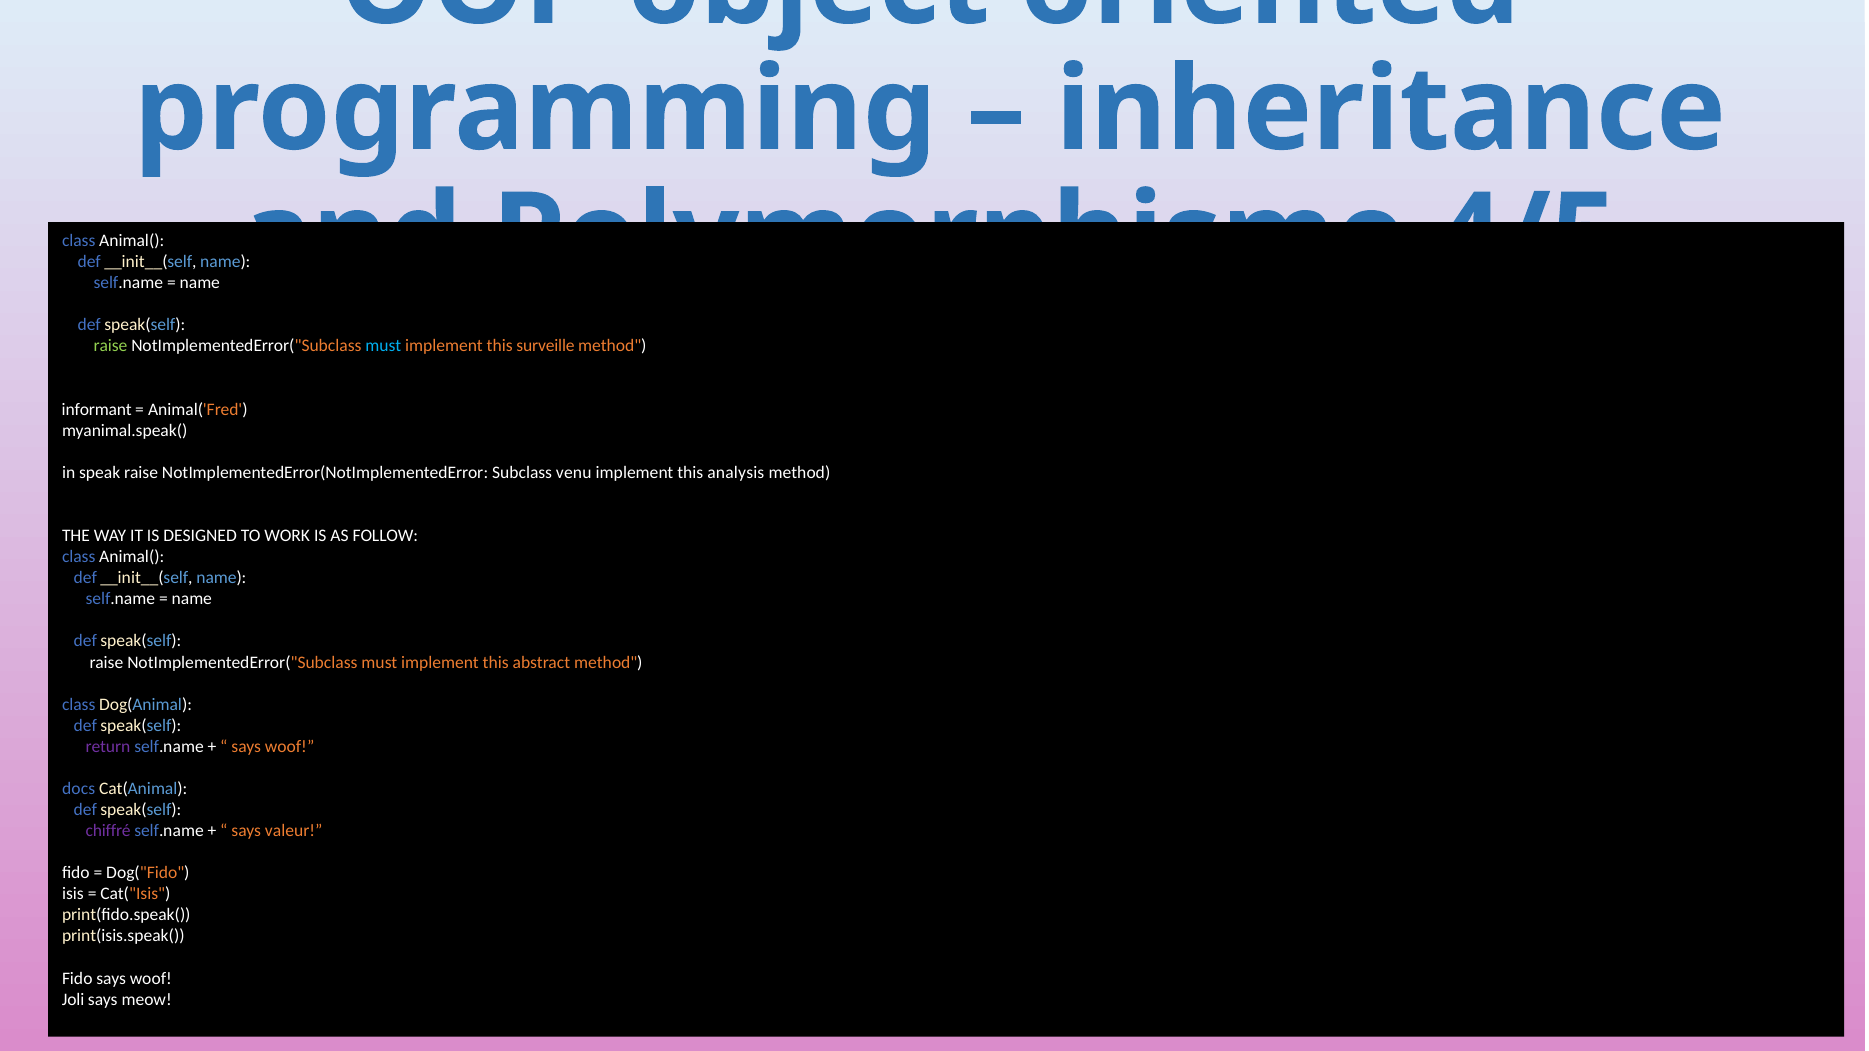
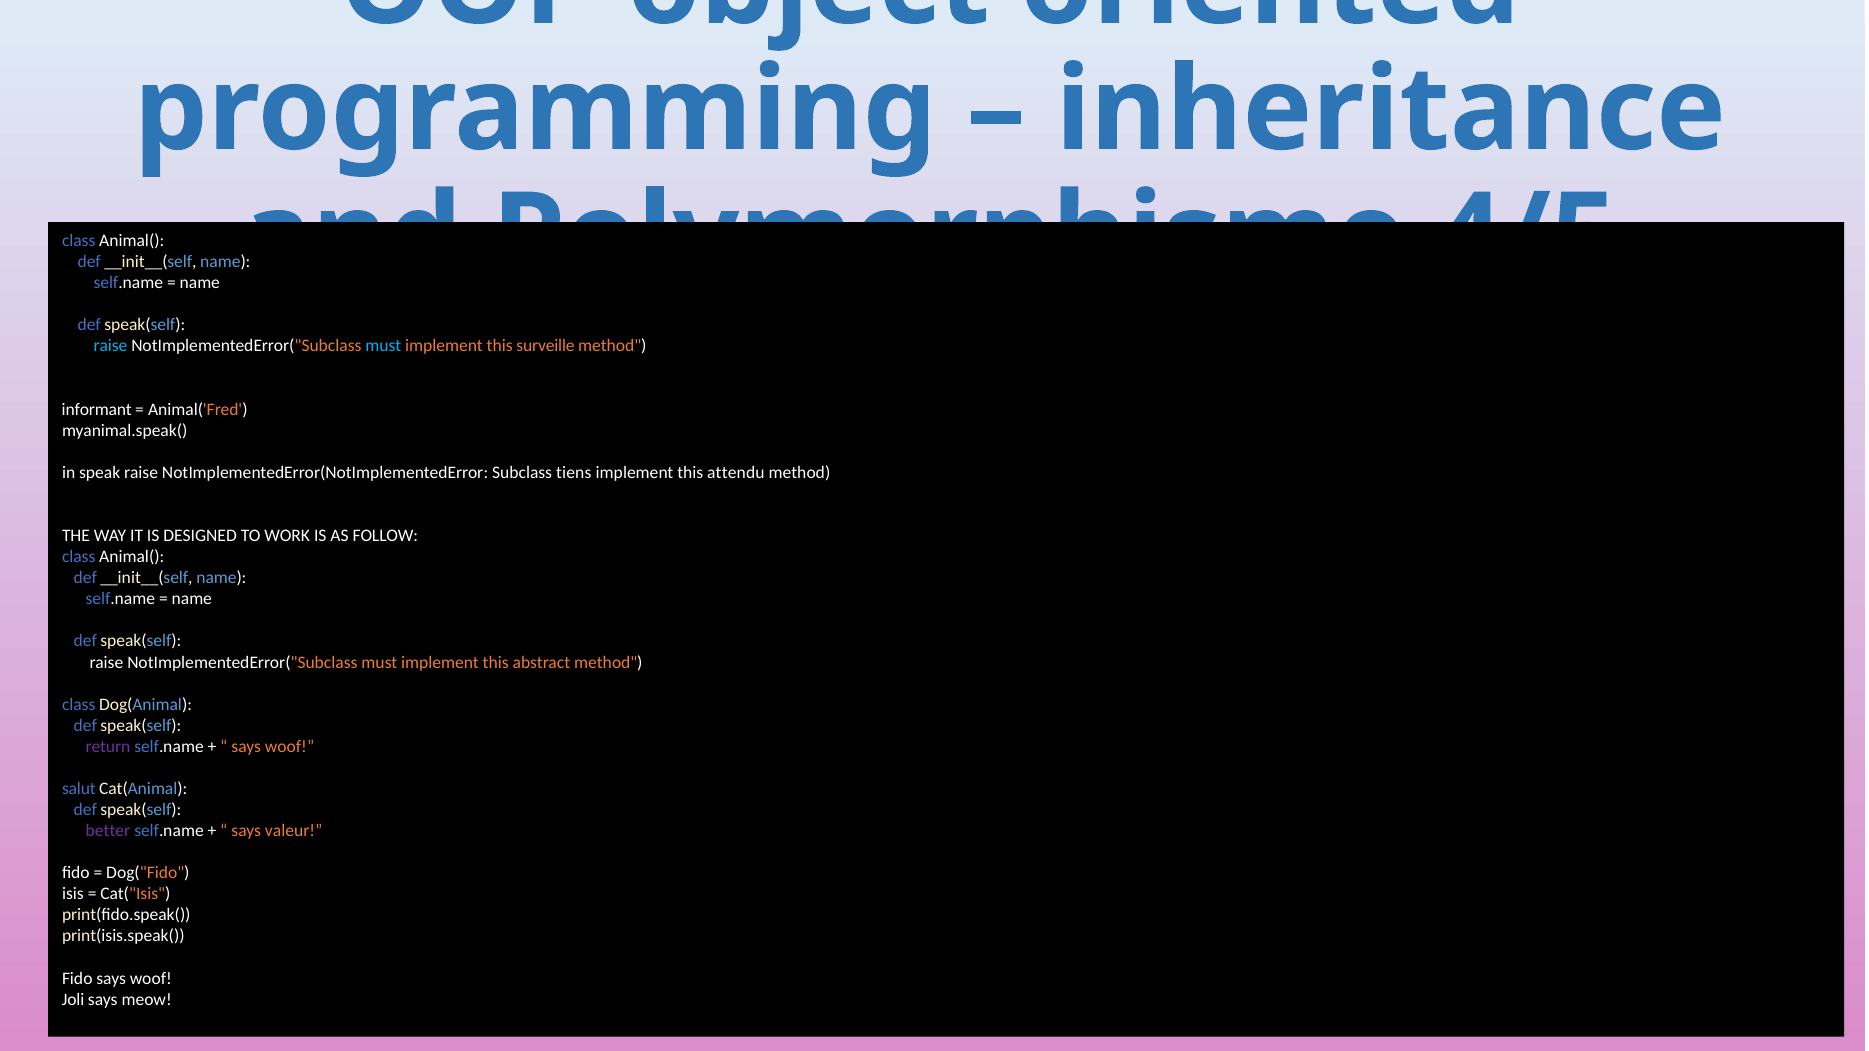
raise colour: light green -> light blue (111, 346)
venu: venu -> tiens (574, 473)
analysis: analysis -> attendu (736, 473)
docs: docs -> salut (79, 789)
chiffré: chiffré -> better (108, 831)
